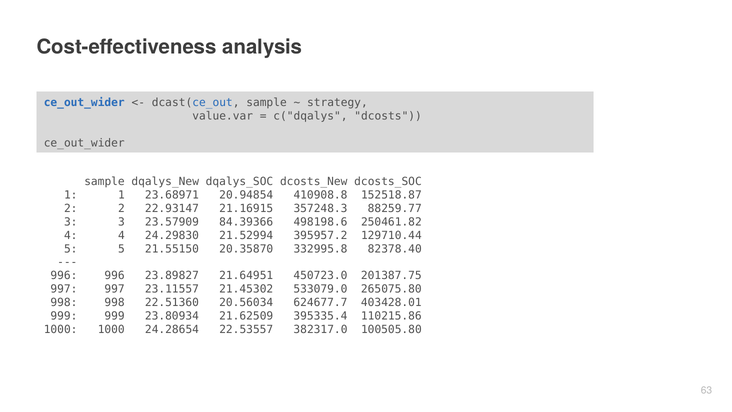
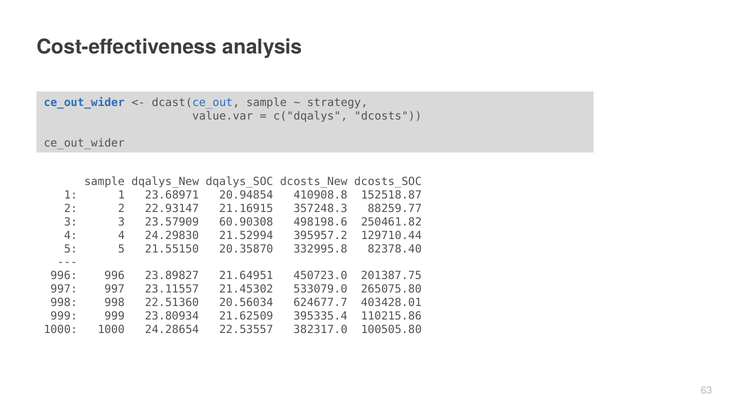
84.39366: 84.39366 -> 60.90308 (246, 222)
